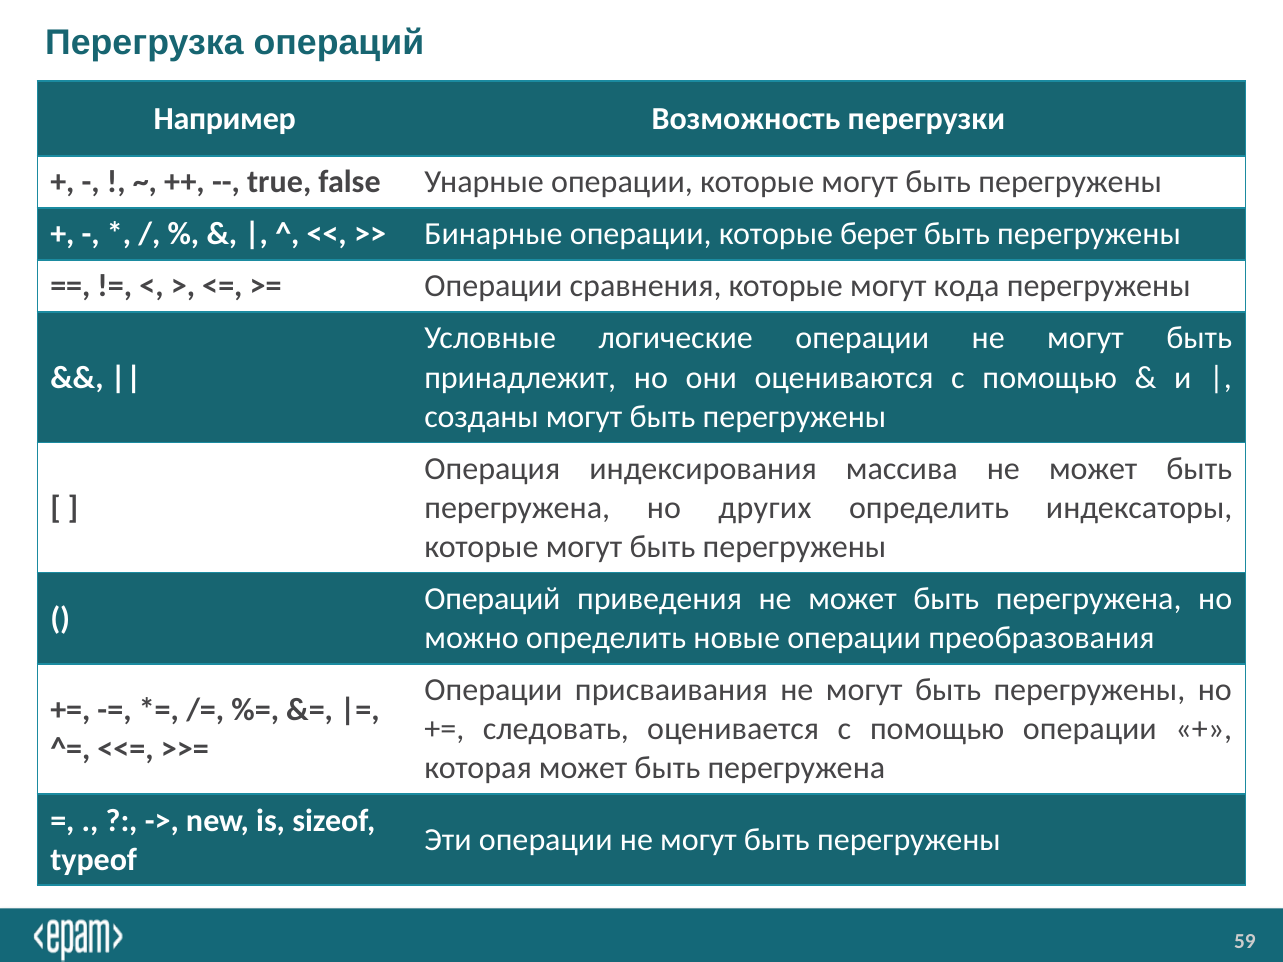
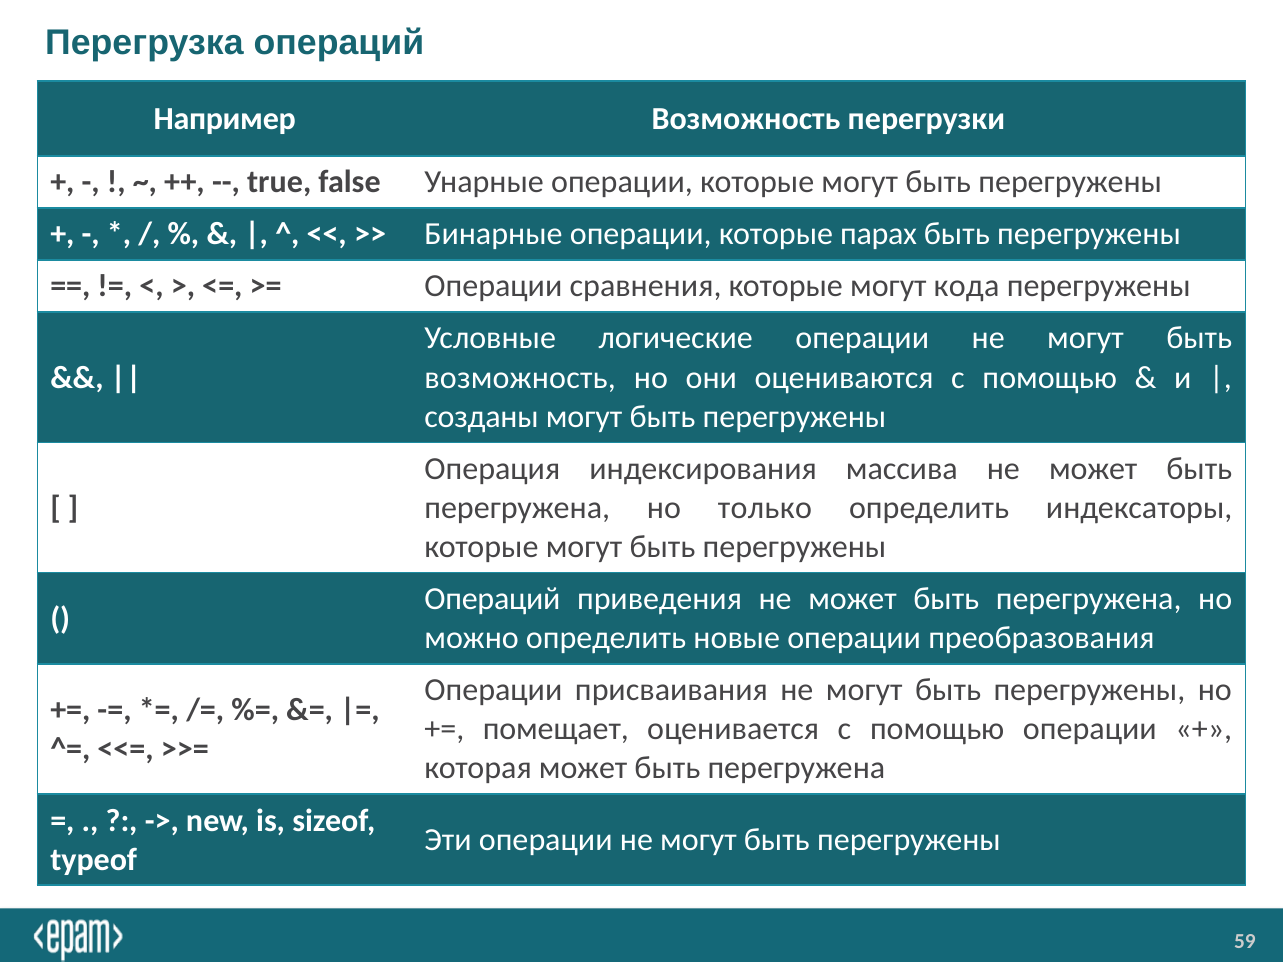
берет: берет -> парах (879, 234)
принадлежит: принадлежит -> возможность (520, 378)
других: других -> только (765, 508)
следовать: следовать -> помещает (556, 729)
